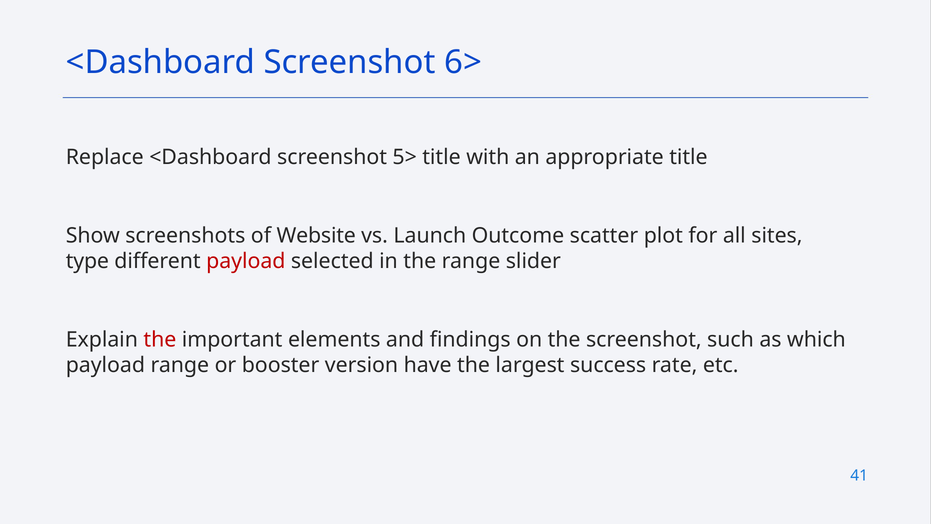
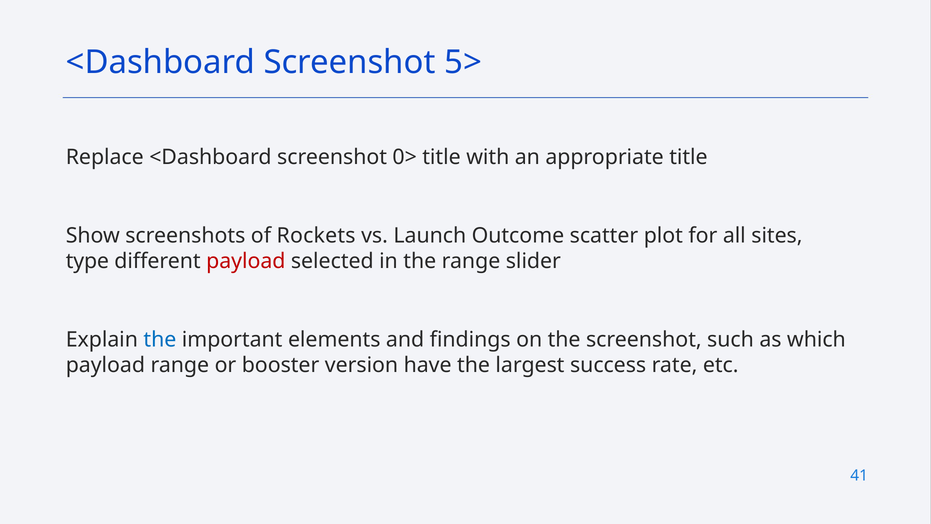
6>: 6> -> 5> (463, 62)
5>: 5> -> 0> (405, 157)
Website: Website -> Rockets (316, 235)
the colour: red -> blue (160, 339)
